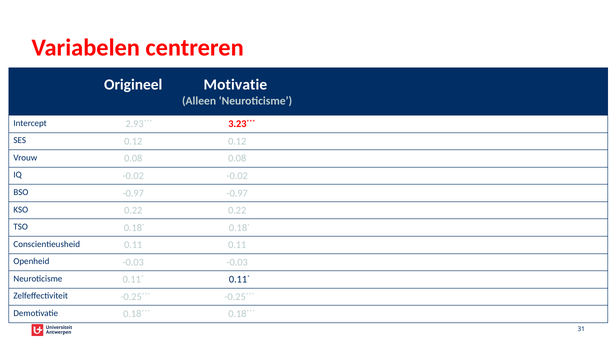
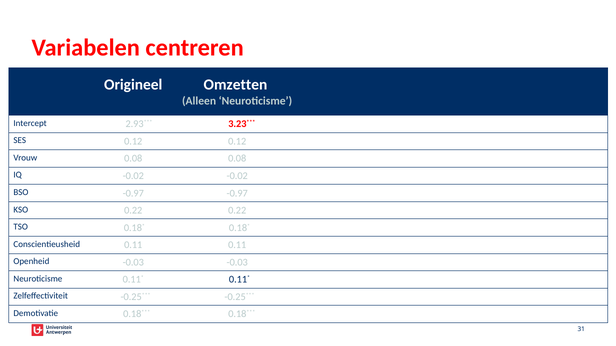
Motivatie: Motivatie -> Omzetten (235, 85)
